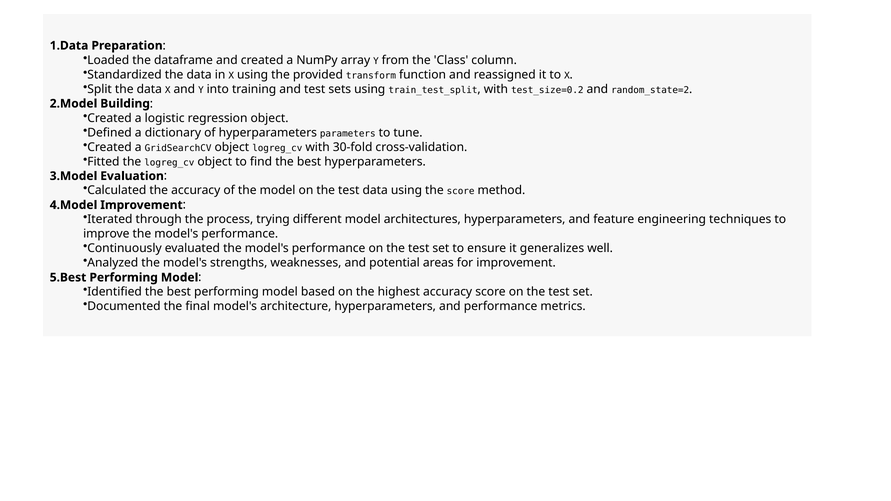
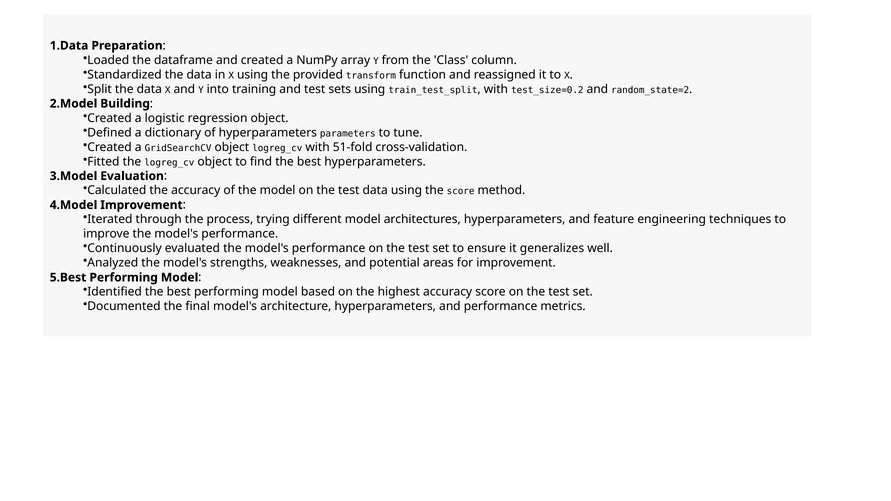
30-fold: 30-fold -> 51-fold (353, 147)
